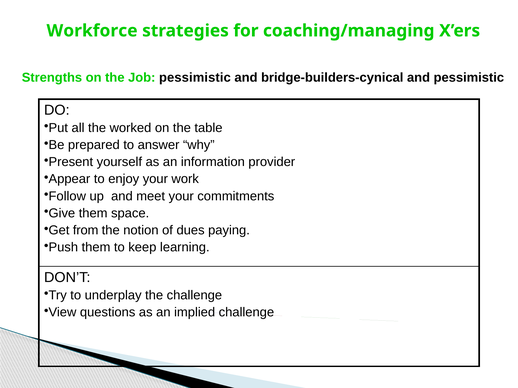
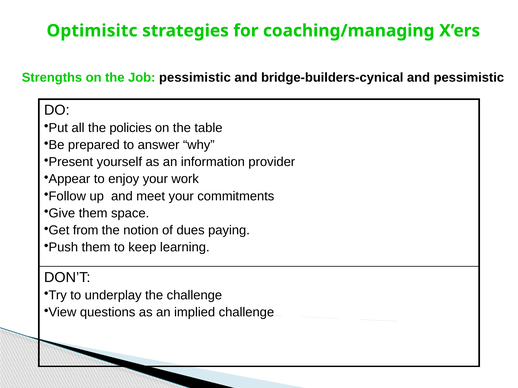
Workforce: Workforce -> Optimisitc (92, 31)
worked: worked -> policies (131, 128)
